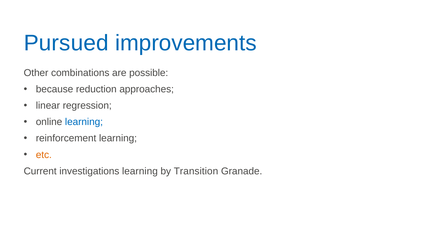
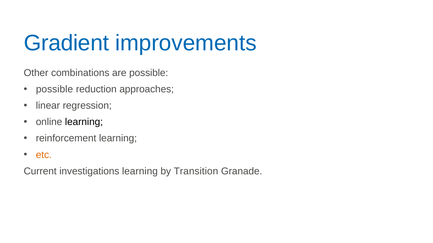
Pursued: Pursued -> Gradient (66, 43)
because: because -> possible (54, 89)
learning colour: blue -> black (84, 122)
